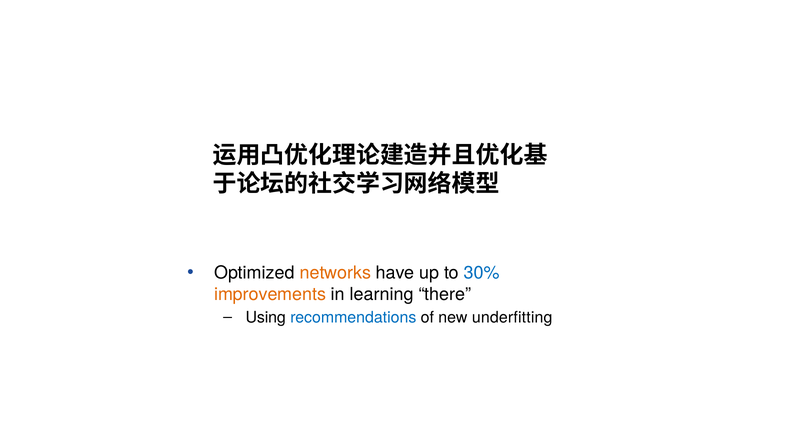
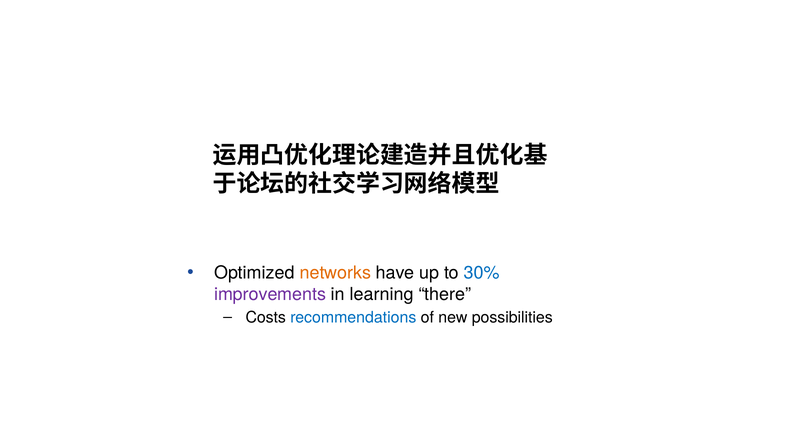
improvements colour: orange -> purple (270, 294)
Using: Using -> Costs (266, 318)
underfitting: underfitting -> possibilities (512, 318)
